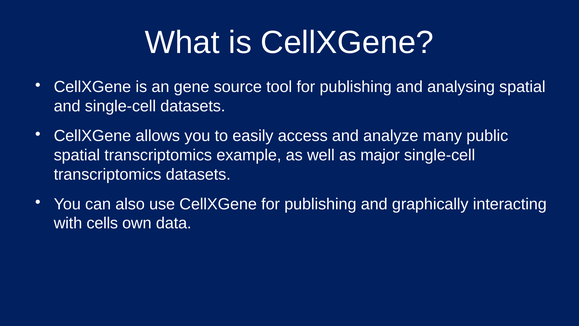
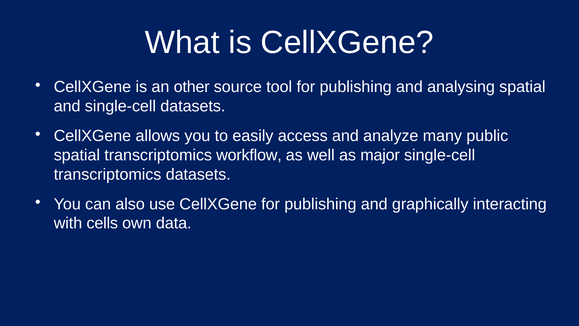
gene: gene -> other (192, 87)
example: example -> workflow (249, 155)
